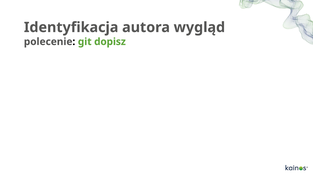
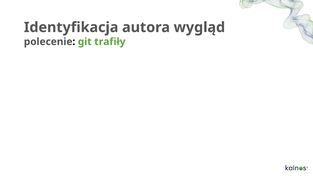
dopisz: dopisz -> trafiły (110, 42)
